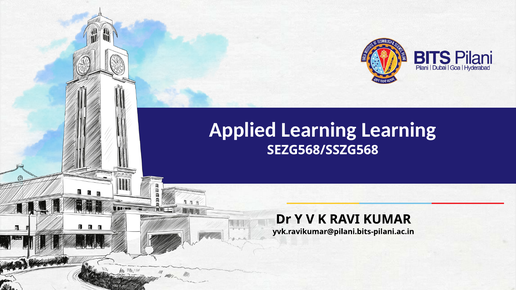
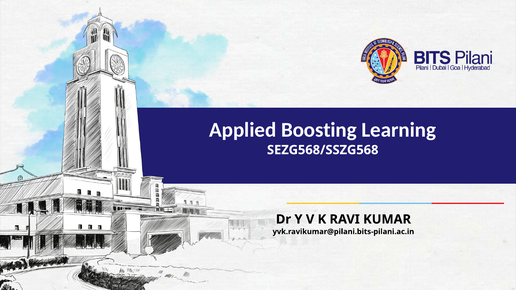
Applied Learning: Learning -> Boosting (319, 130)
